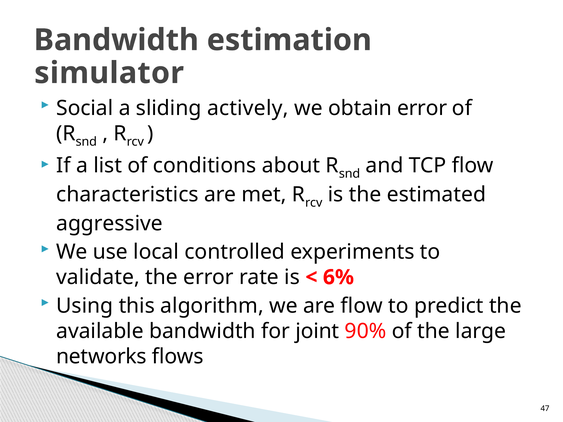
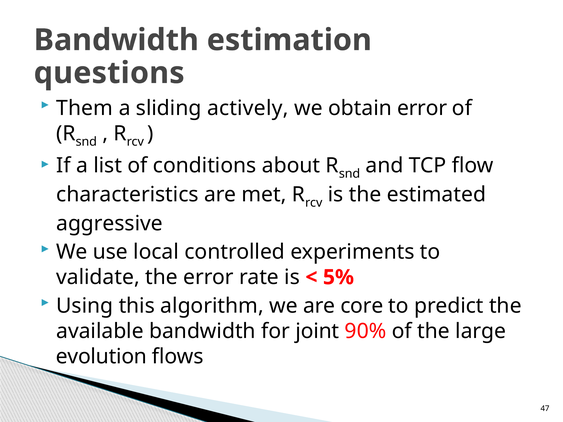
simulator: simulator -> questions (109, 73)
Social: Social -> Them (85, 108)
6%: 6% -> 5% (338, 277)
are flow: flow -> core (362, 306)
networks: networks -> evolution (101, 357)
